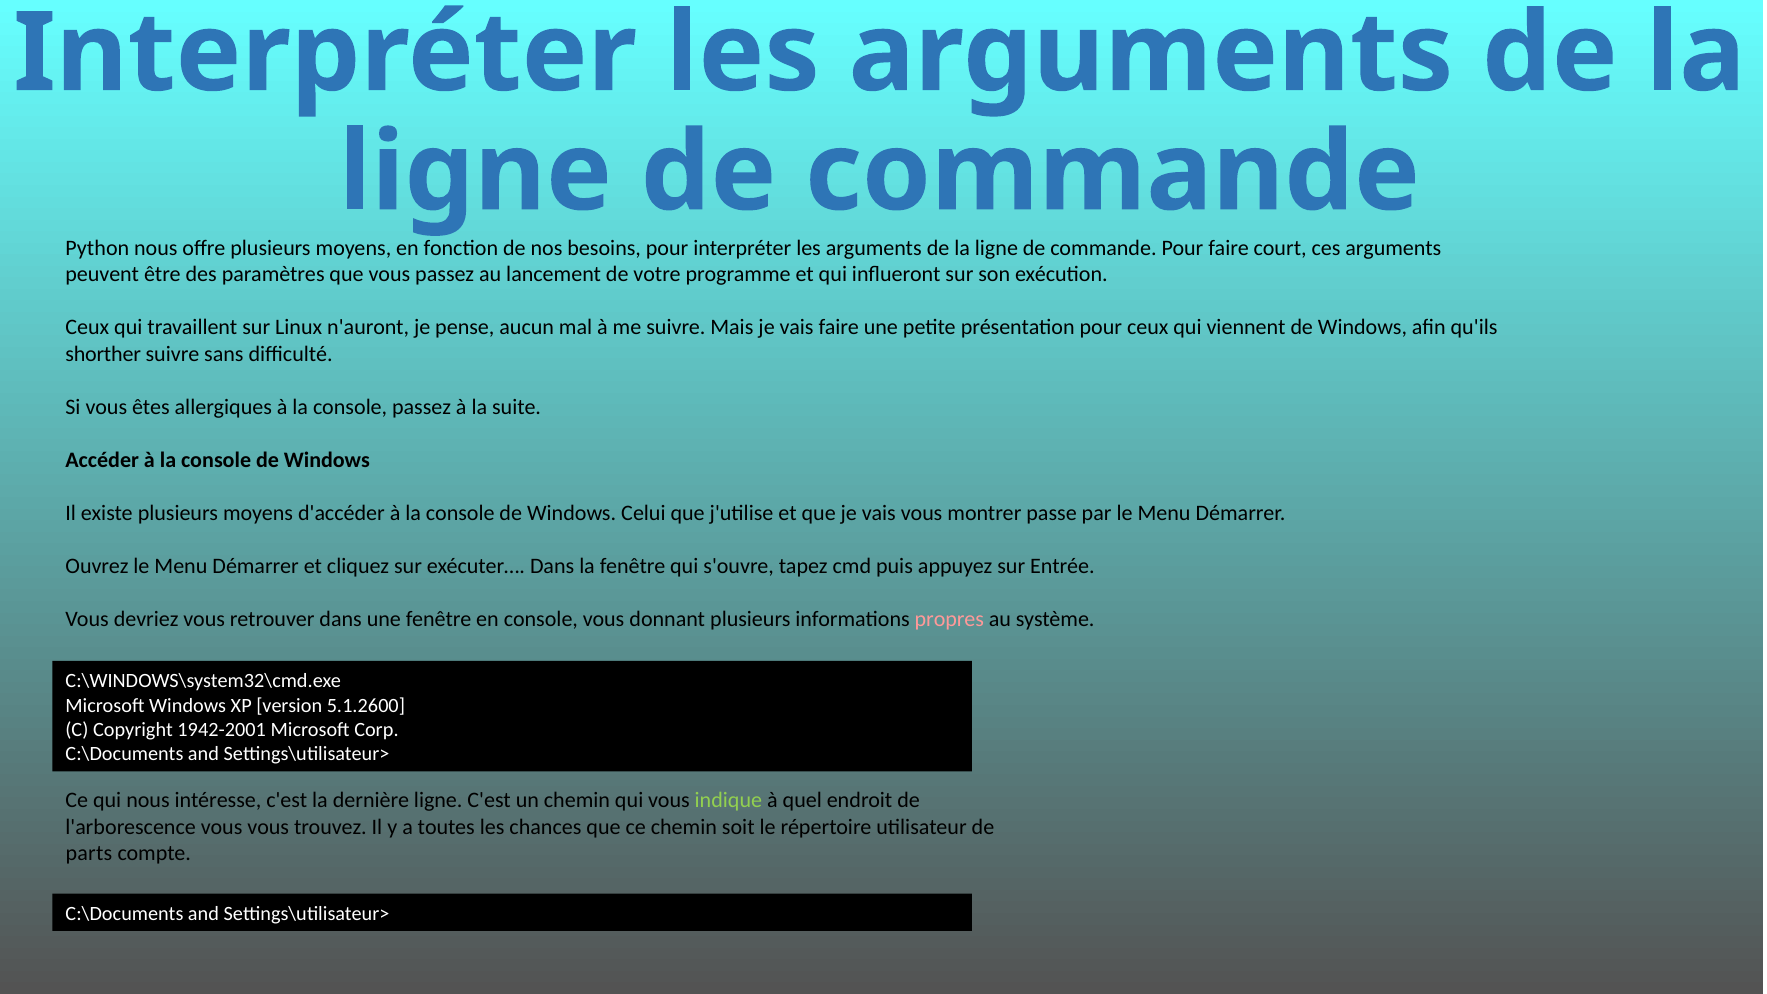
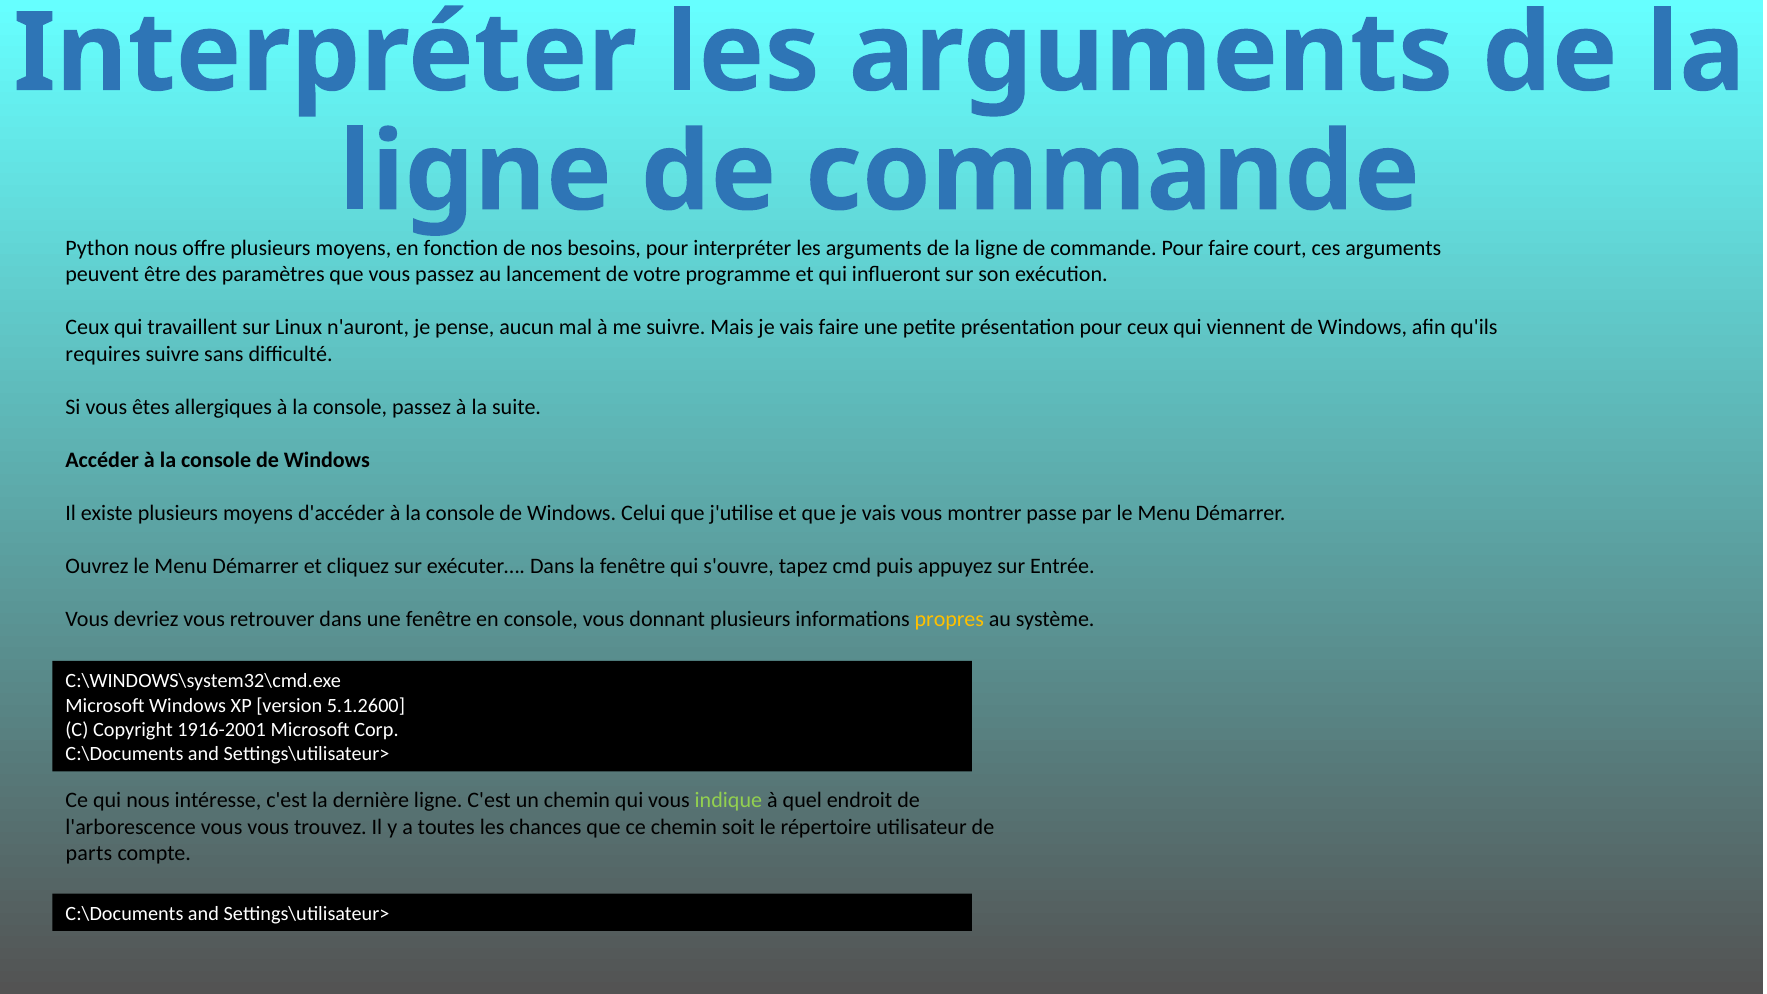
shorther: shorther -> requires (103, 354)
propres colour: pink -> yellow (949, 619)
1942-2001: 1942-2001 -> 1916-2001 (222, 730)
